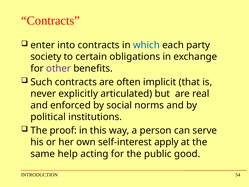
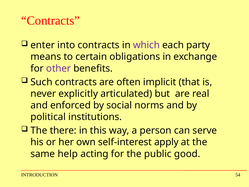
which colour: blue -> purple (146, 45)
society: society -> means (46, 57)
proof: proof -> there (63, 130)
